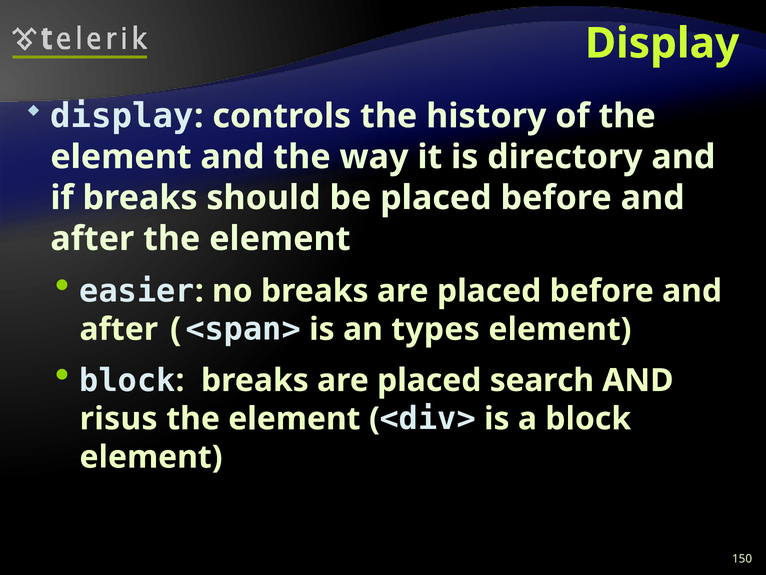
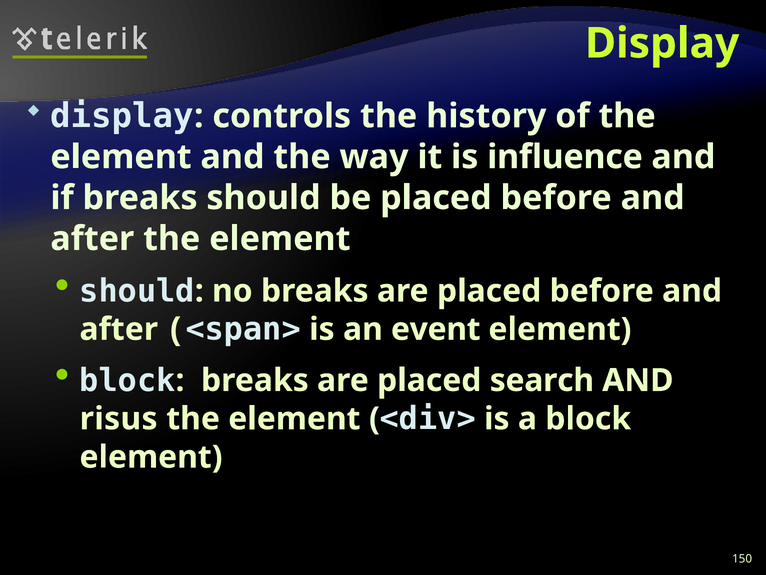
directory: directory -> influence (565, 157)
easier: easier -> should (137, 291)
types: types -> event (436, 329)
